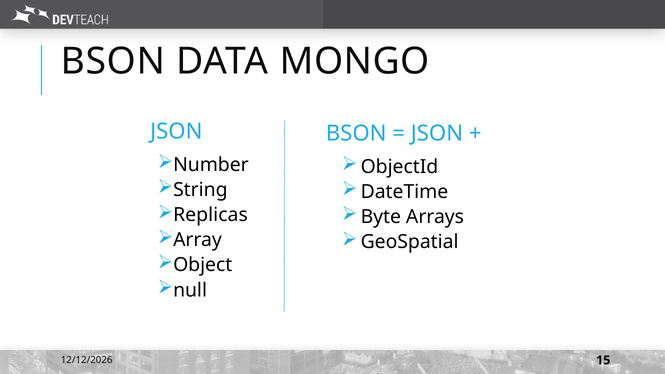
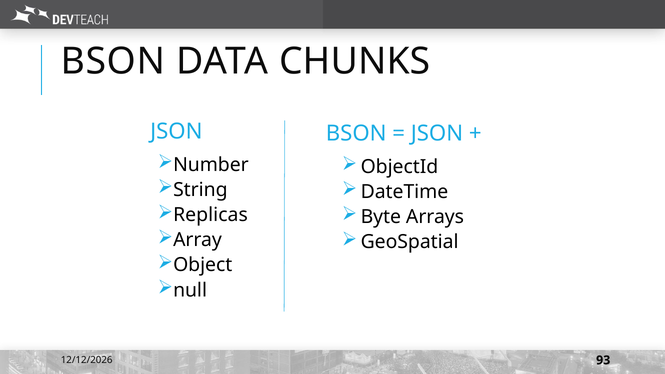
MONGO: MONGO -> CHUNKS (355, 61)
15: 15 -> 93 (603, 360)
